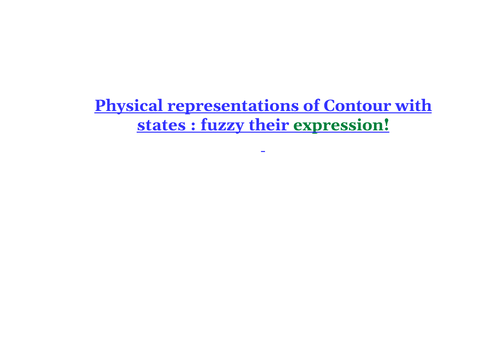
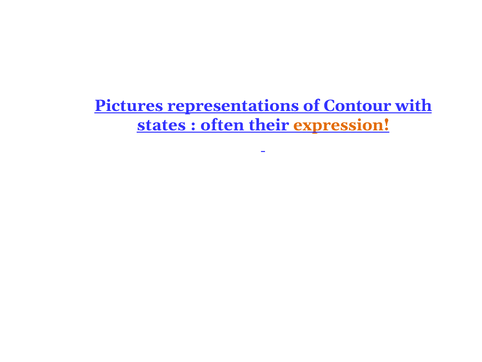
Physical: Physical -> Pictures (129, 105)
fuzzy: fuzzy -> often (222, 125)
expression colour: green -> orange (341, 125)
